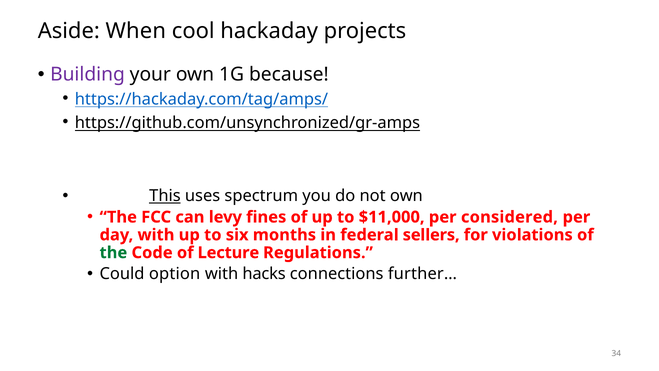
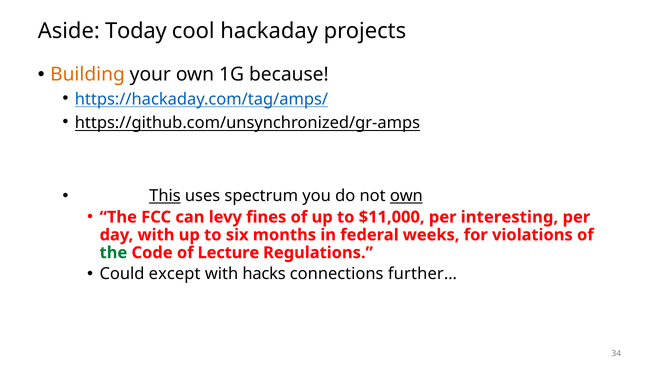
When: When -> Today (136, 31)
Building colour: purple -> orange (87, 75)
own underline: none -> present (406, 196)
considered: considered -> interesting (509, 217)
sellers: sellers -> weeks (431, 235)
option: option -> except (175, 274)
